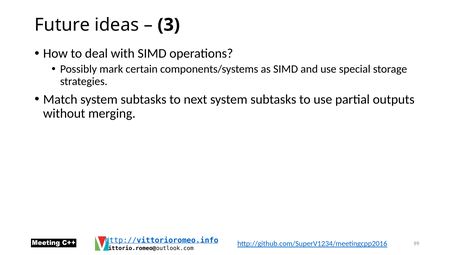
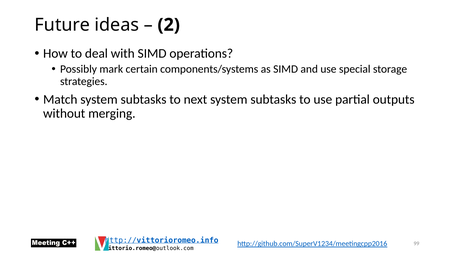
3: 3 -> 2 (169, 25)
